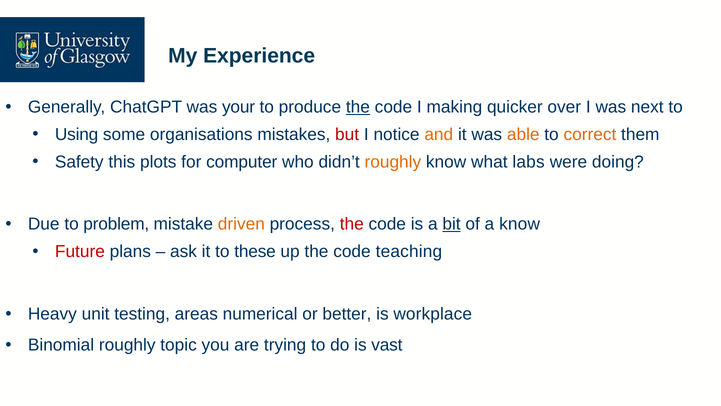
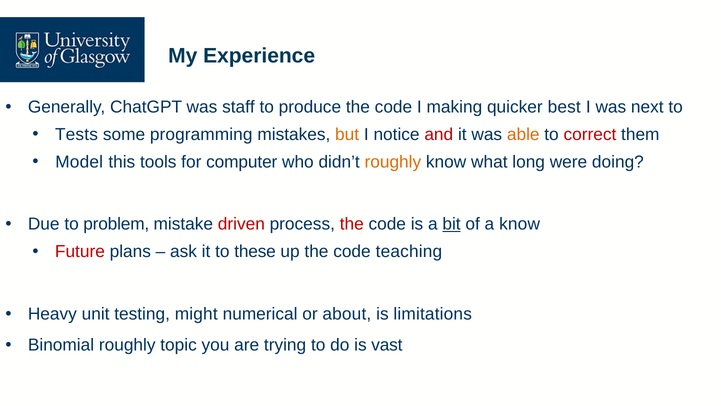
your: your -> staff (238, 107)
the underline: present -> none (358, 107)
over: over -> best (564, 107)
Using: Using -> Tests (76, 134)
organisations: organisations -> programming (201, 134)
but colour: red -> orange (347, 134)
and colour: orange -> red (439, 134)
correct colour: orange -> red (590, 134)
Safety: Safety -> Model (79, 162)
plots: plots -> tools (158, 162)
labs: labs -> long (529, 162)
driven colour: orange -> red (241, 224)
areas: areas -> might (196, 314)
better: better -> about (347, 314)
workplace: workplace -> limitations (433, 314)
